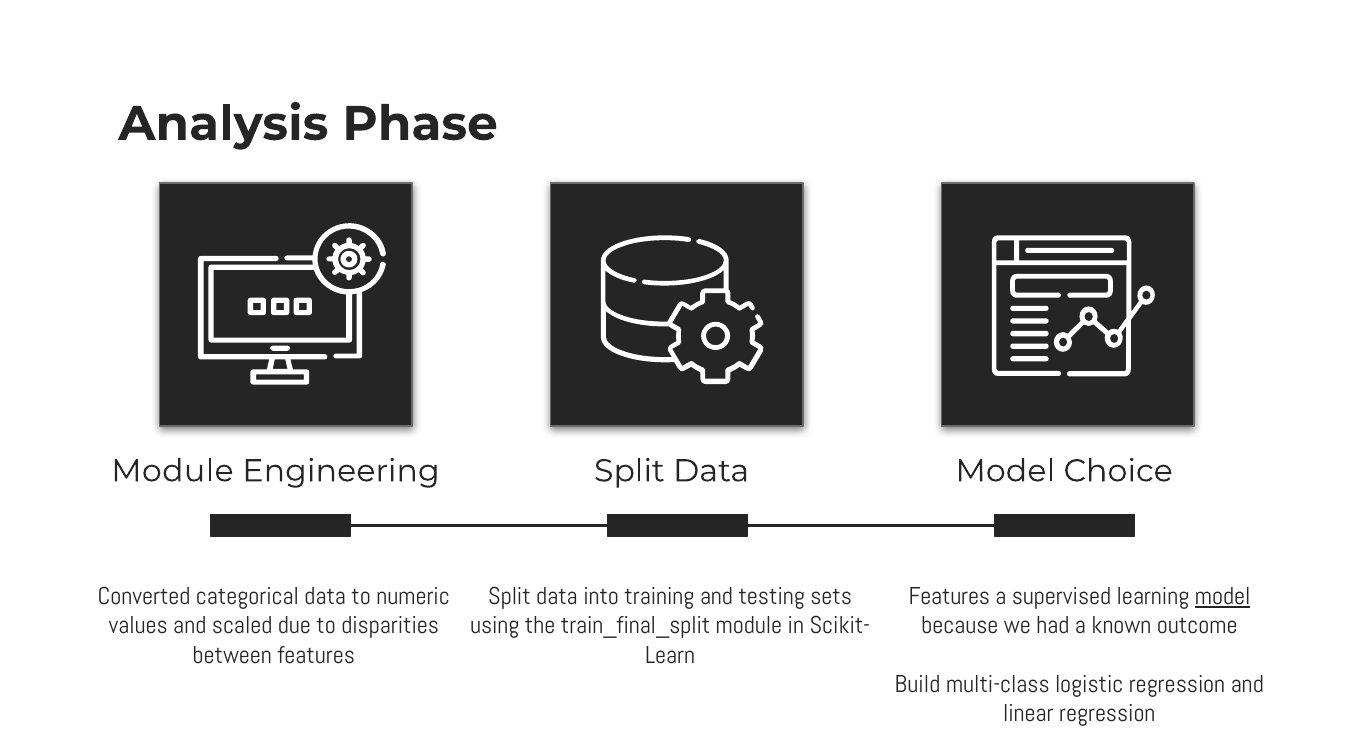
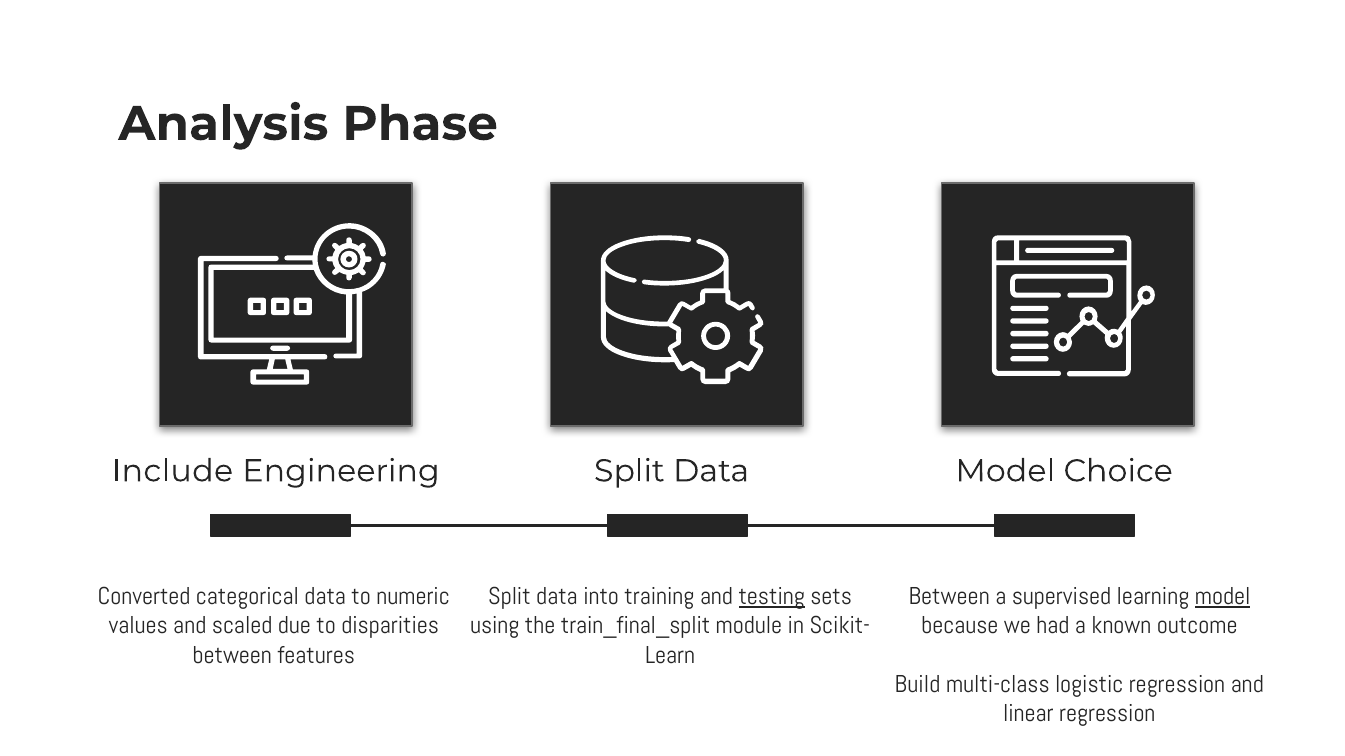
Module: Module -> Include (172, 471)
testing underline: none -> present (772, 597)
Features: Features -> Between (949, 597)
